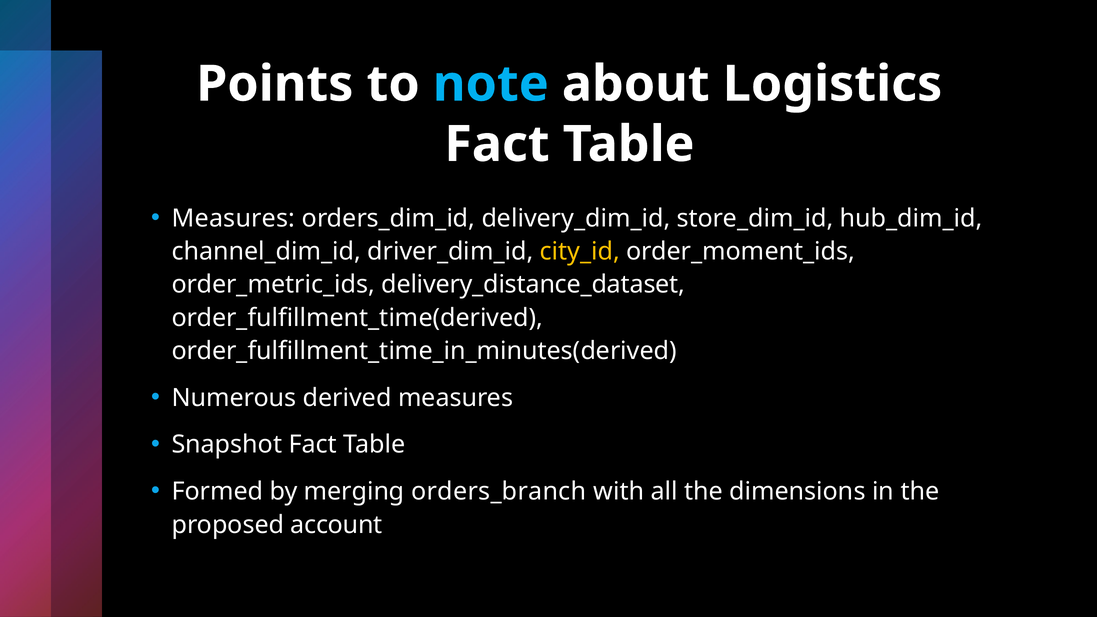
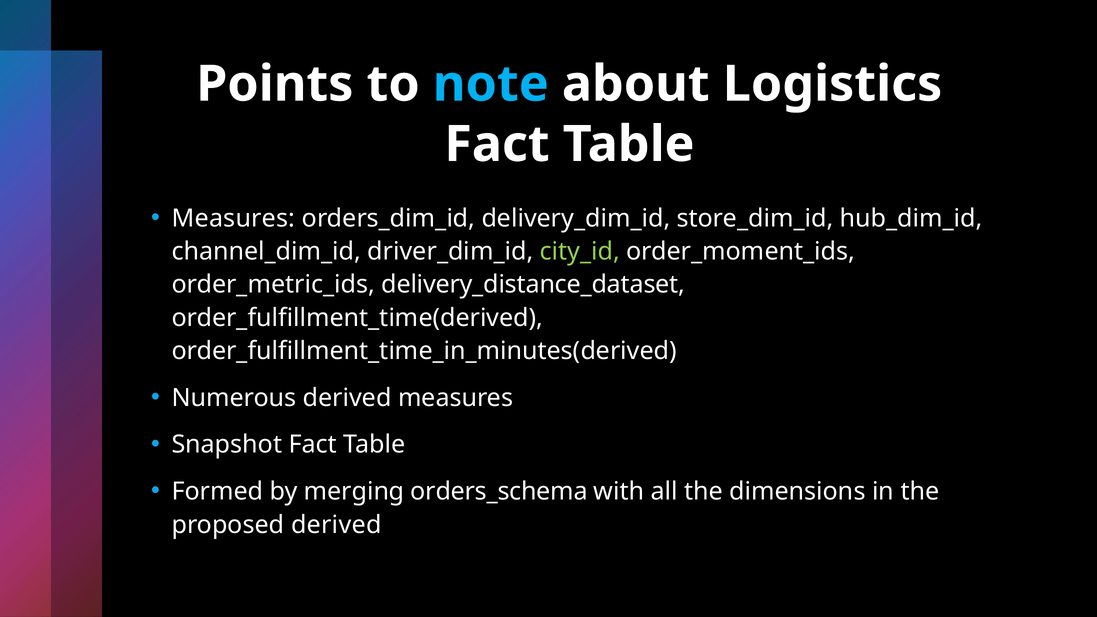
city_id colour: yellow -> light green (580, 251)
orders_branch: orders_branch -> orders_schema (499, 492)
proposed account: account -> derived (336, 525)
